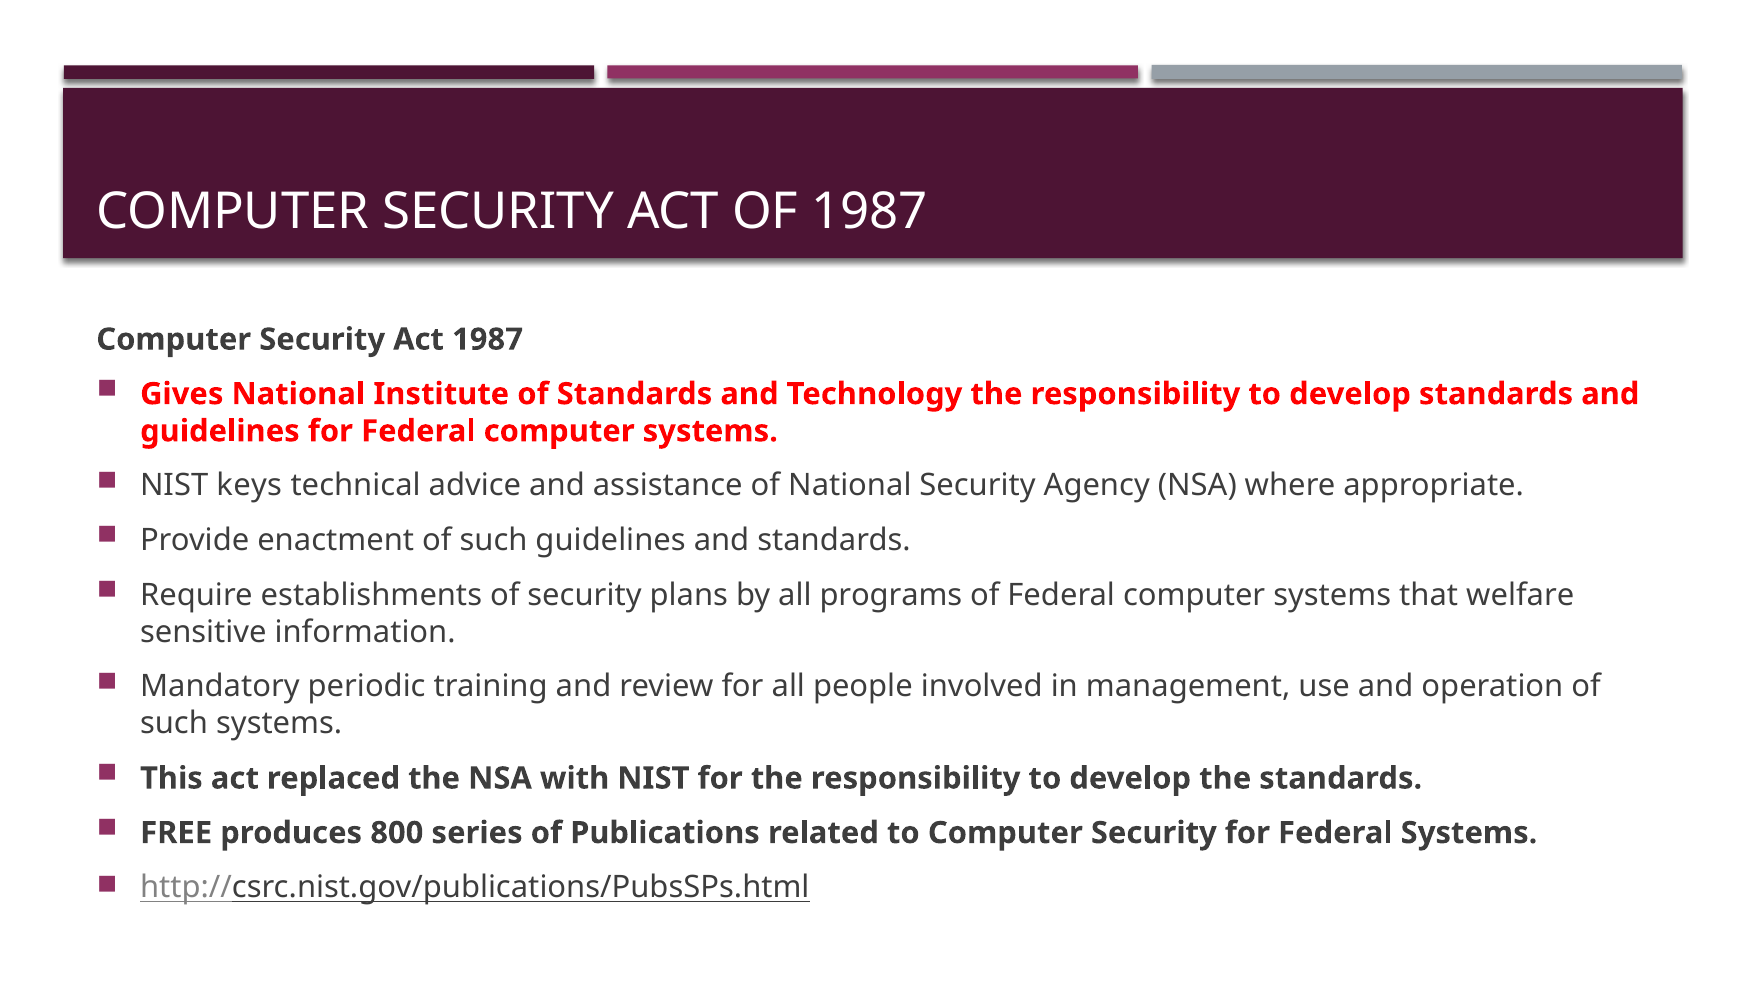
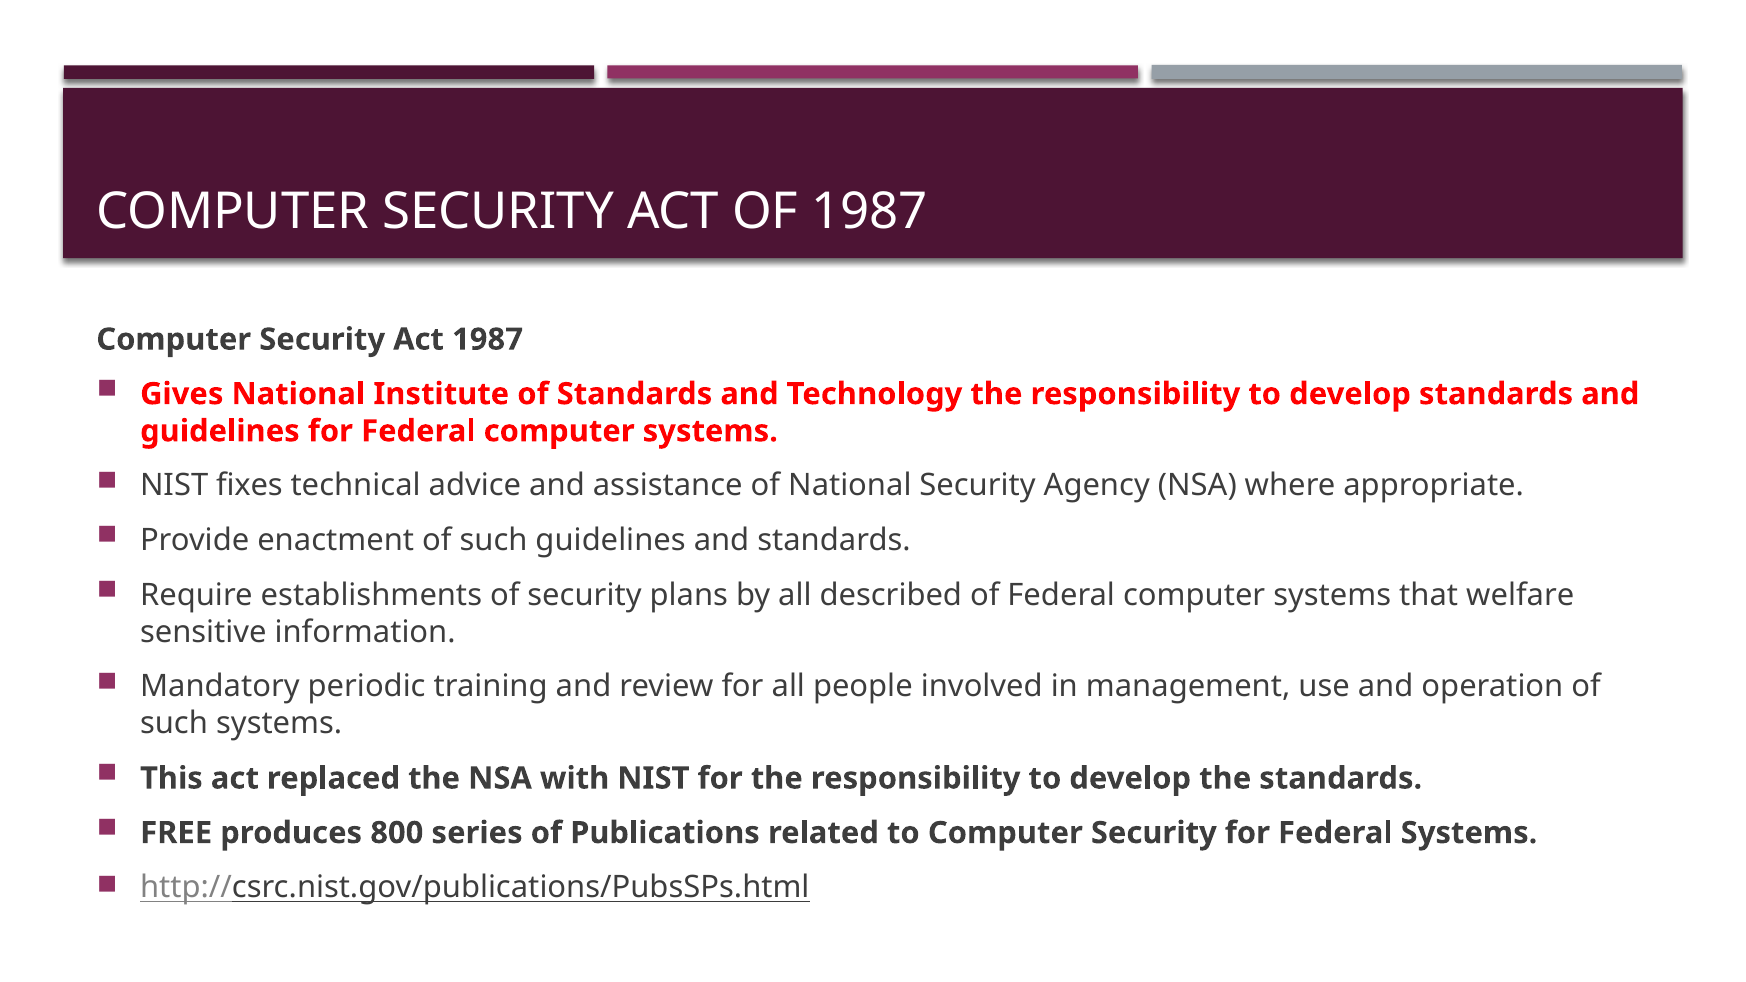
keys: keys -> fixes (249, 486)
programs: programs -> described (891, 595)
